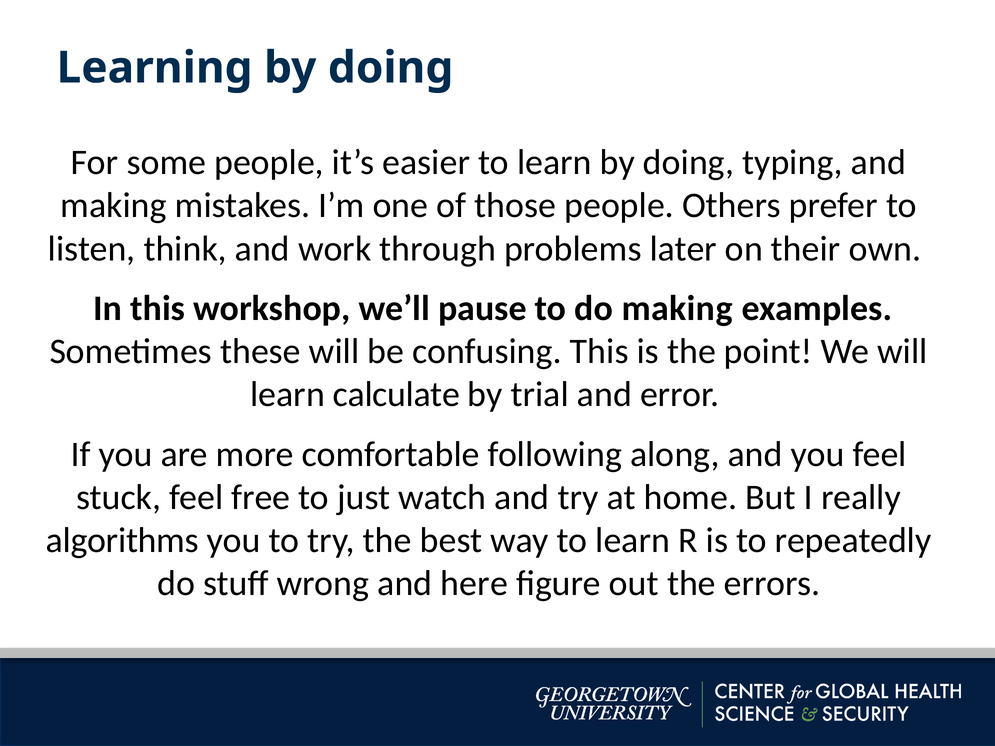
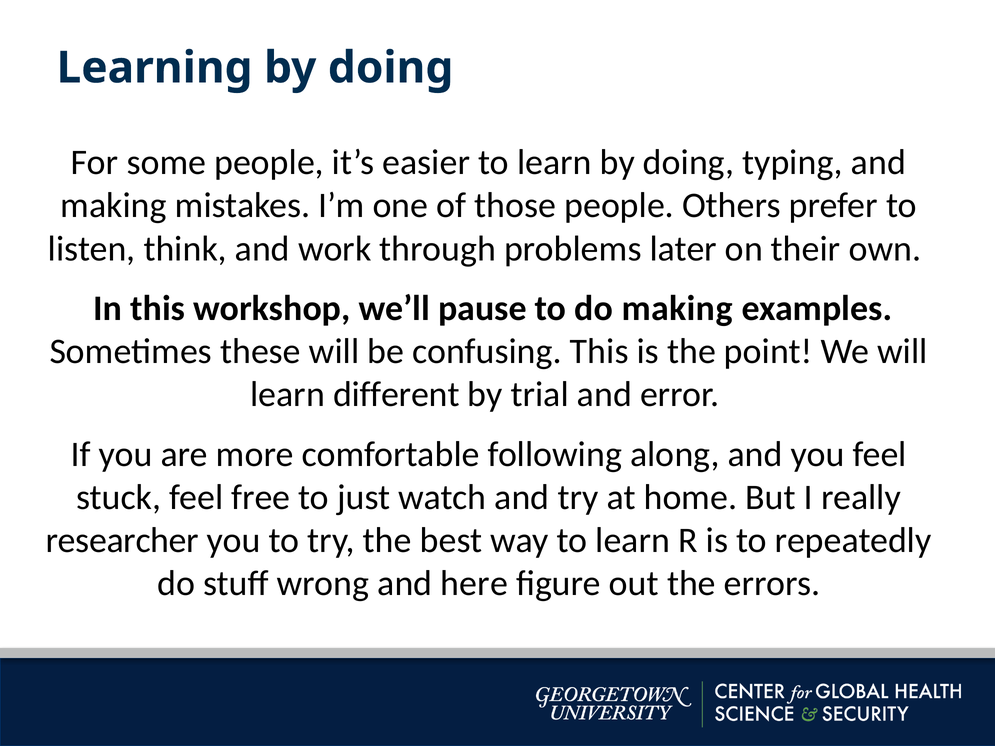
calculate: calculate -> different (396, 395)
algorithms: algorithms -> researcher (122, 541)
